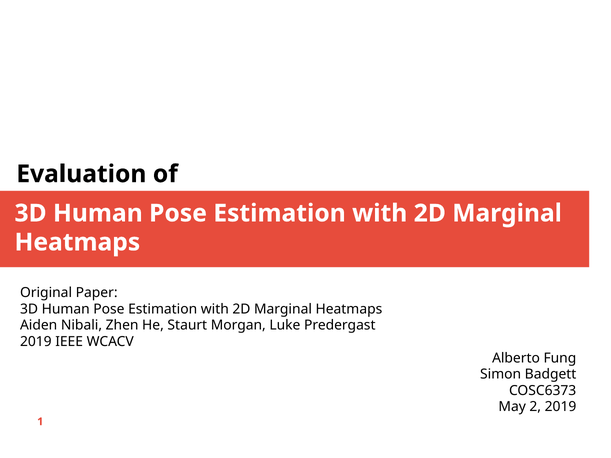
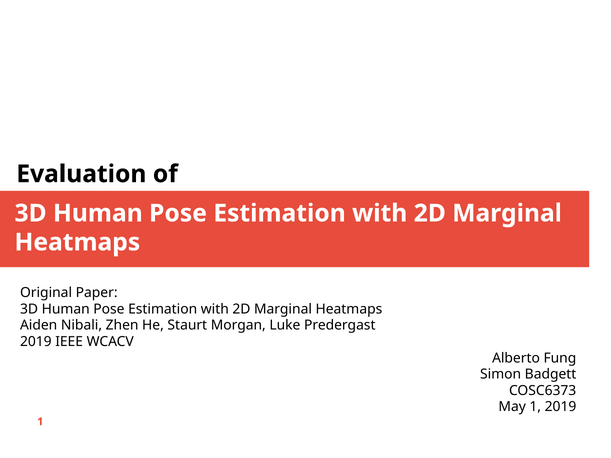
May 2: 2 -> 1 (535, 407)
